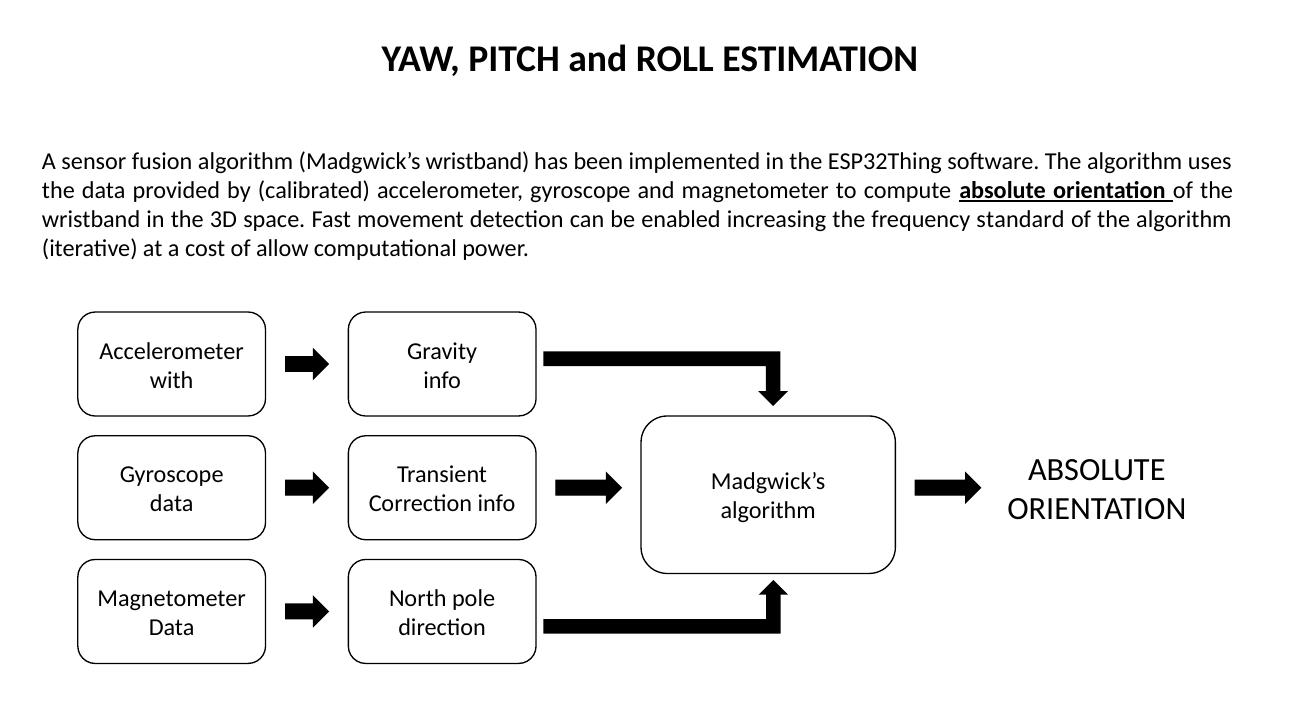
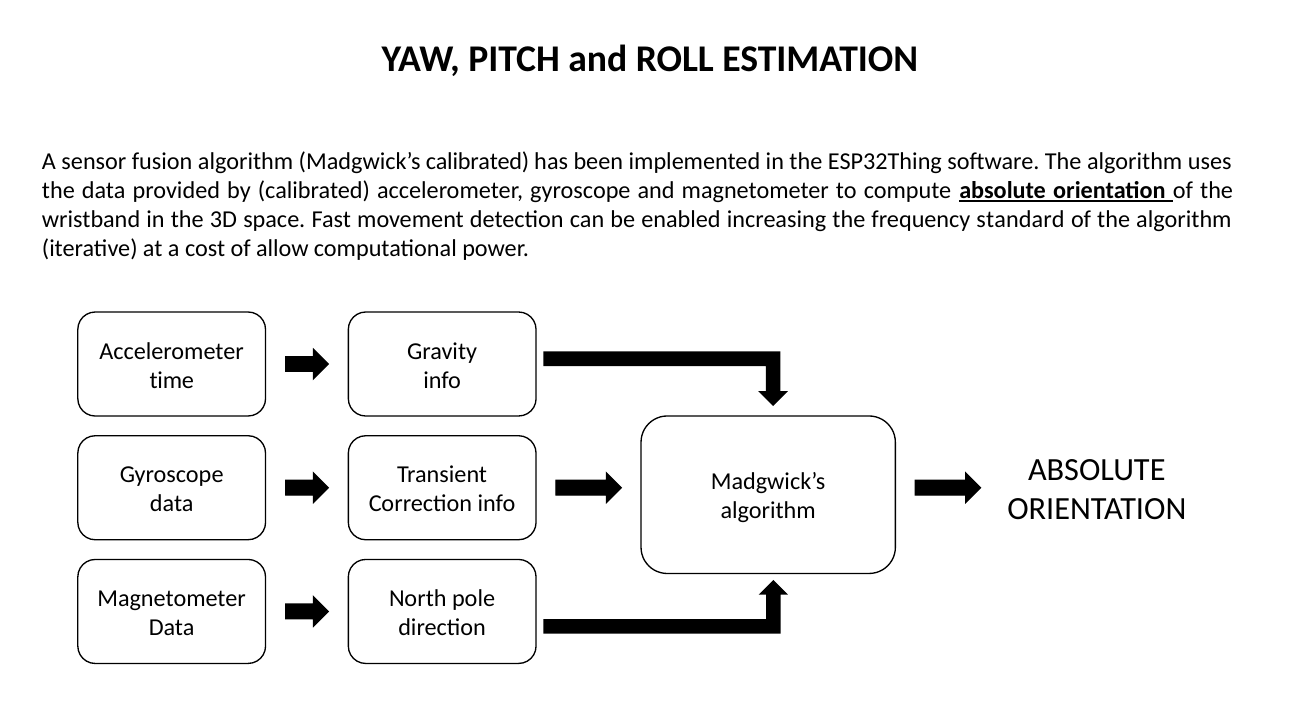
Madgwick’s wristband: wristband -> calibrated (478, 161)
with: with -> time (172, 380)
